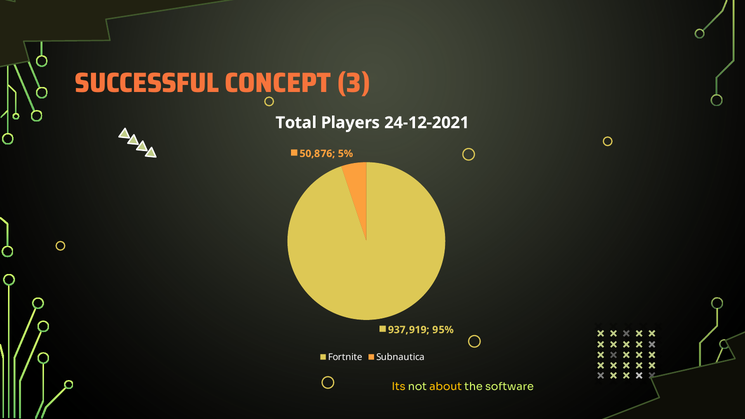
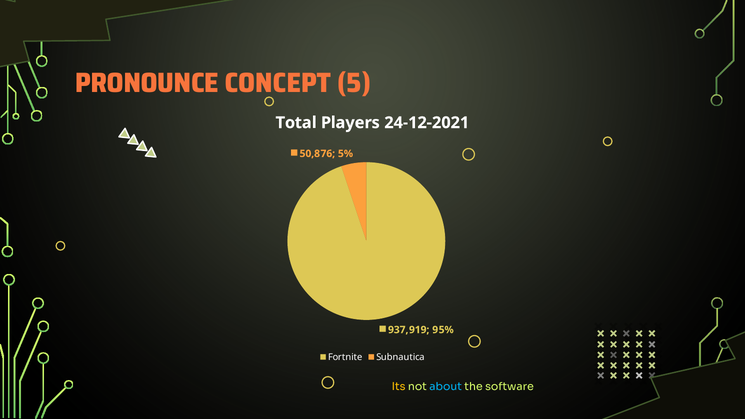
SUCCESSFUL: SUCCESSFUL -> PRONOUNCE (147, 83)
3: 3 -> 5 (354, 83)
about colour: yellow -> light blue (446, 387)
